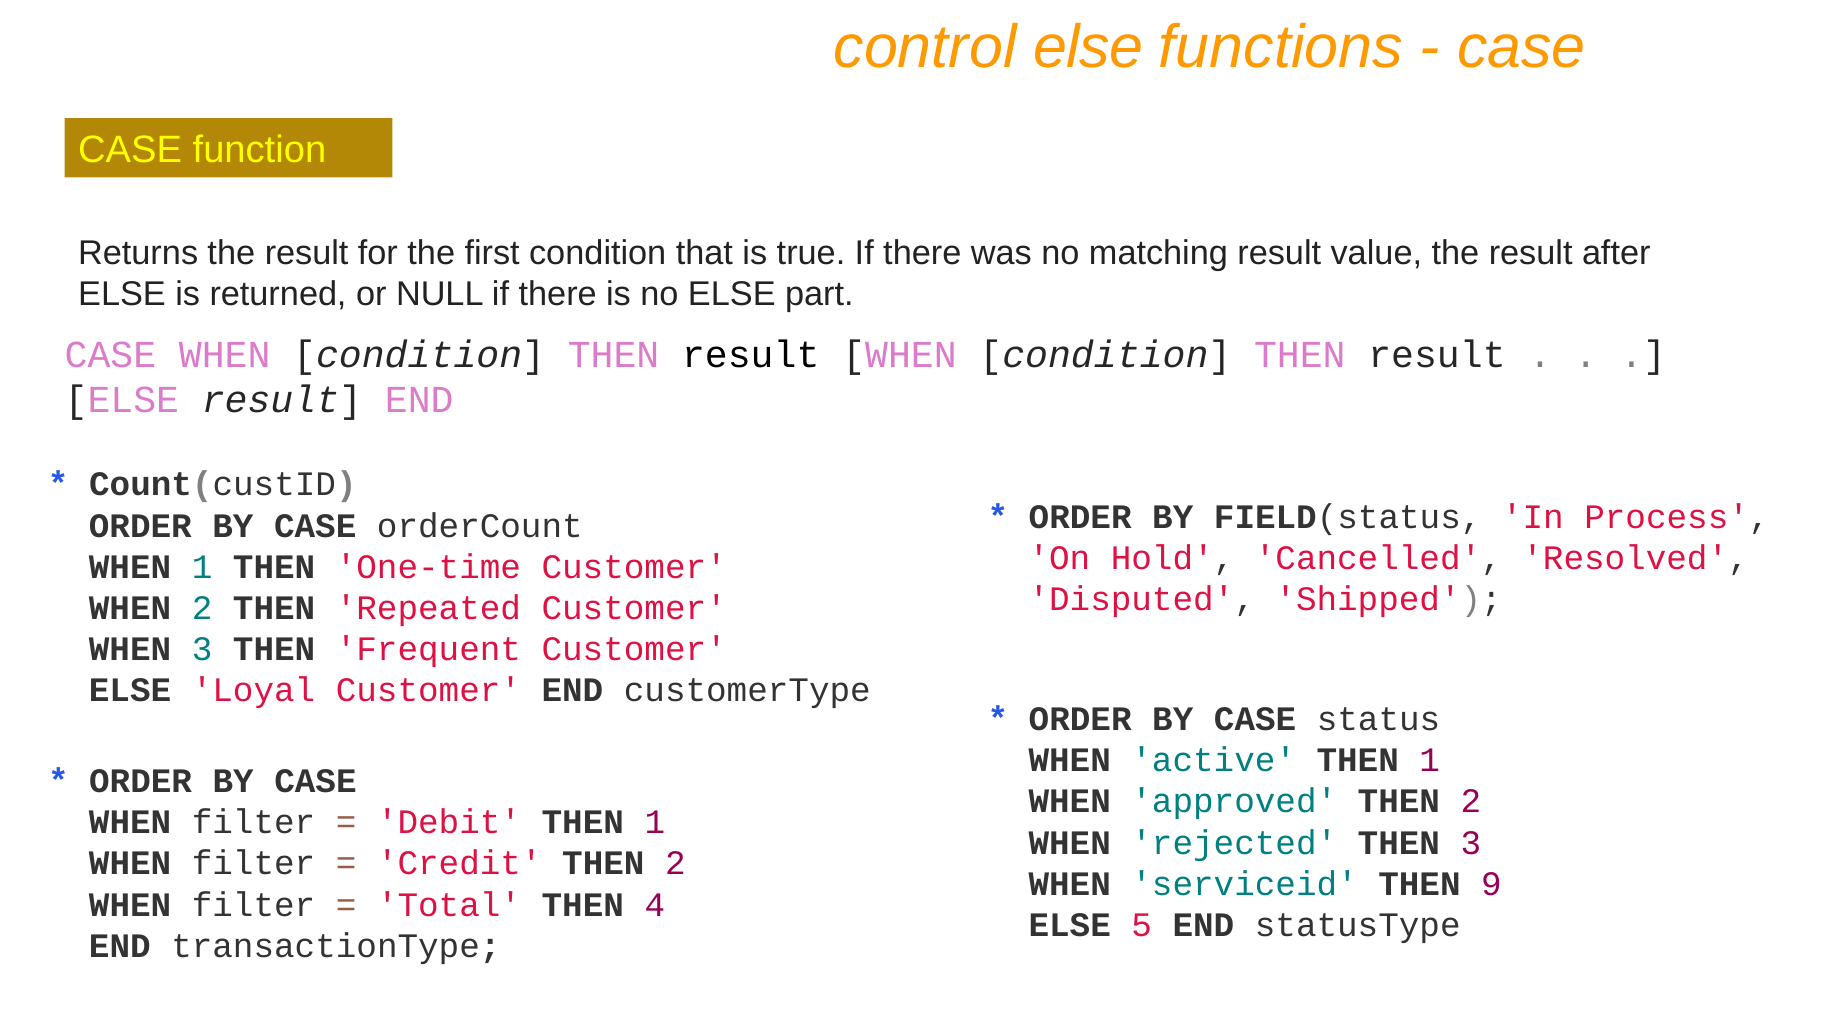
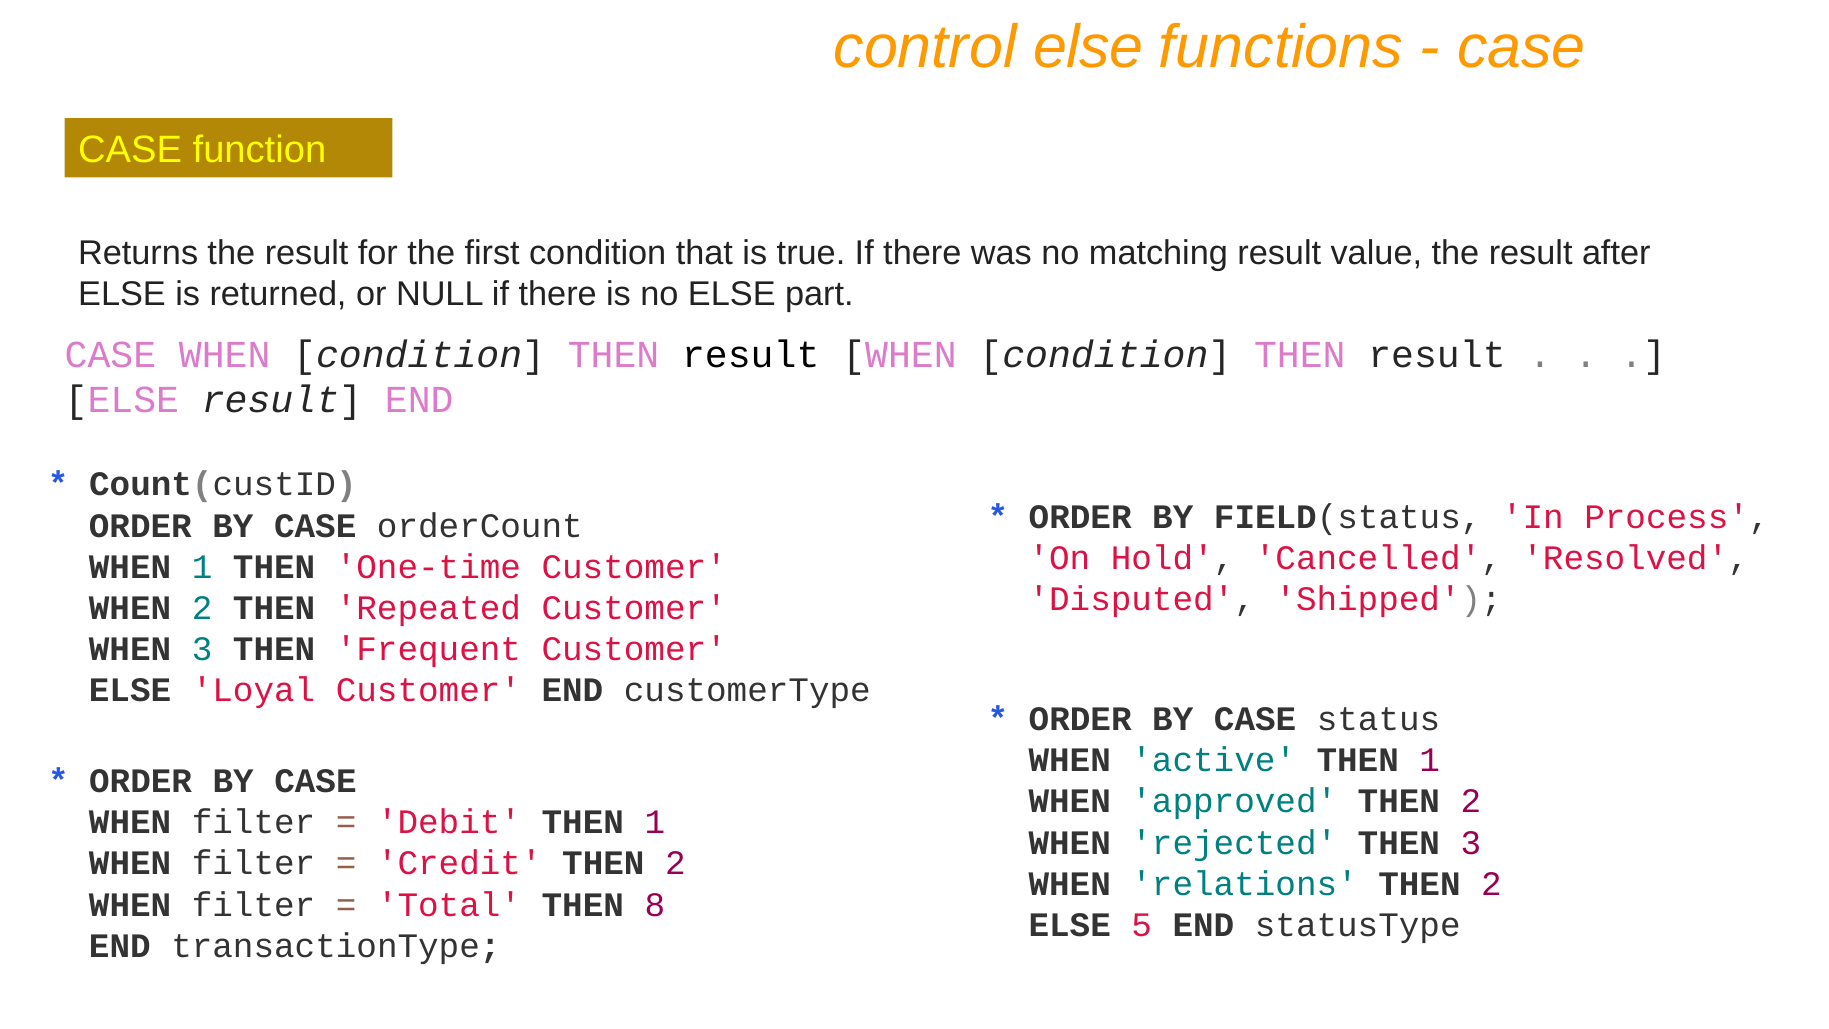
serviceid: serviceid -> relations (1245, 884)
9: 9 -> 2 (1491, 884)
4: 4 -> 8 (655, 905)
